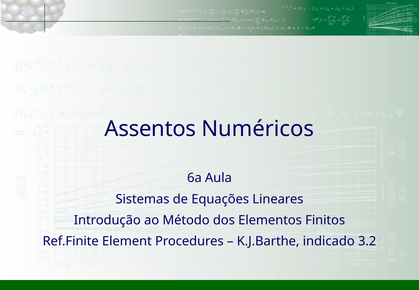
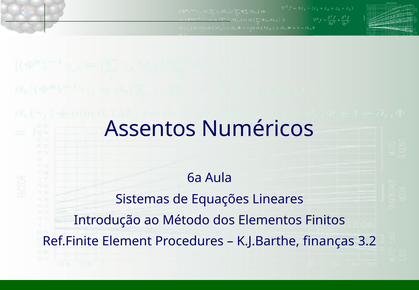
indicado: indicado -> finanças (329, 241)
